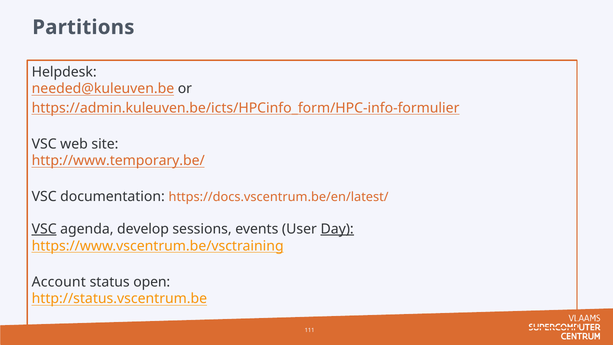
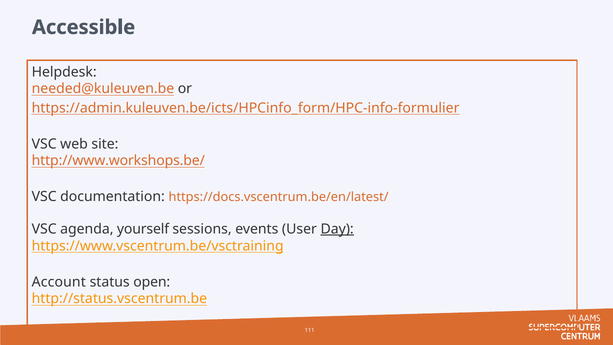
Partitions: Partitions -> Accessible (84, 27)
http://www.temporary.be/: http://www.temporary.be/ -> http://www.workshops.be/ (118, 161)
VSC underline: present -> none (44, 229)
develop: develop -> yourself (143, 229)
